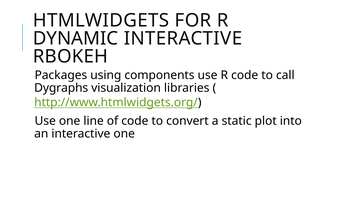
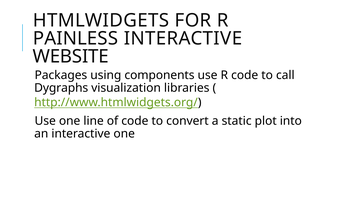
DYNAMIC: DYNAMIC -> PAINLESS (75, 39)
RBOKEH: RBOKEH -> WEBSITE (71, 56)
